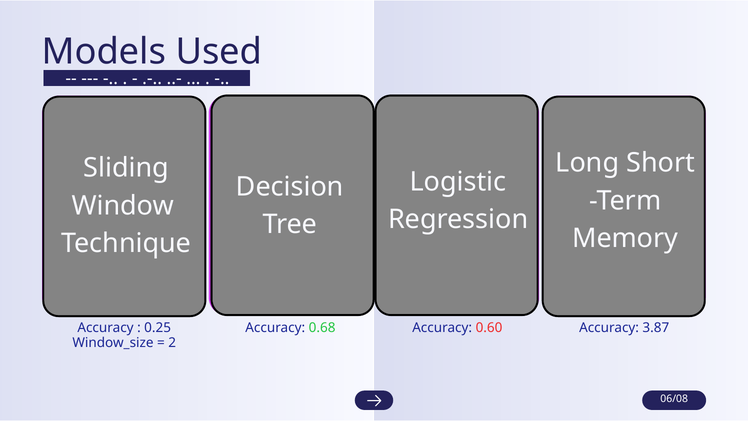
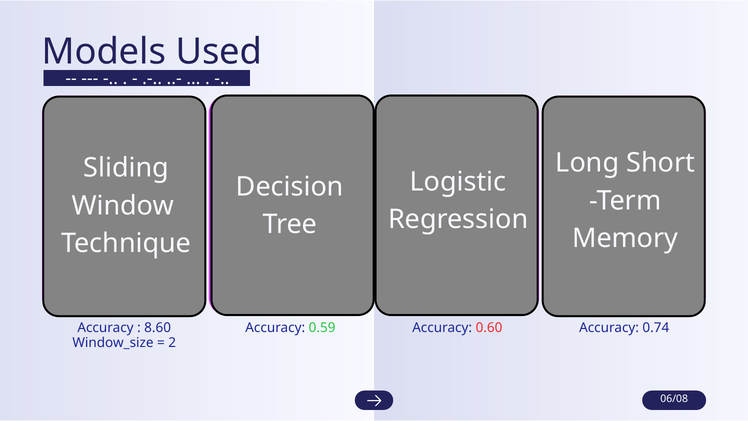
0.25: 0.25 -> 8.60 (158, 328)
0.68: 0.68 -> 0.59 (322, 328)
3.87: 3.87 -> 0.74 (656, 328)
